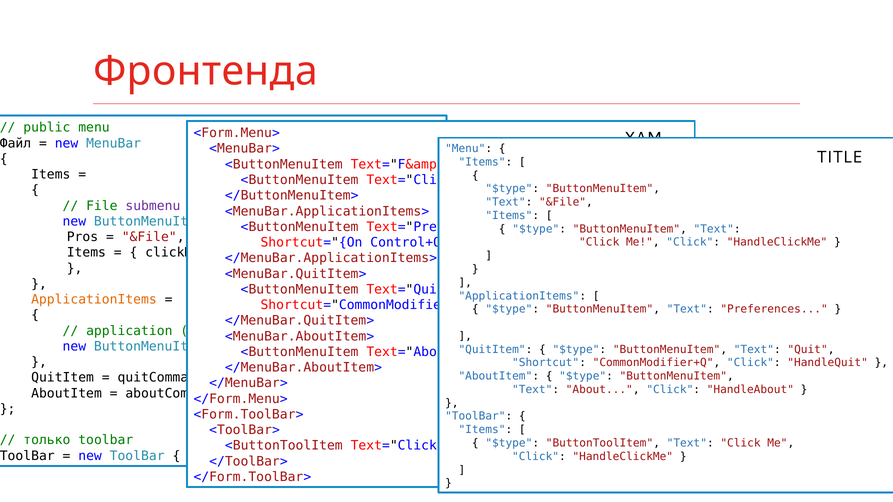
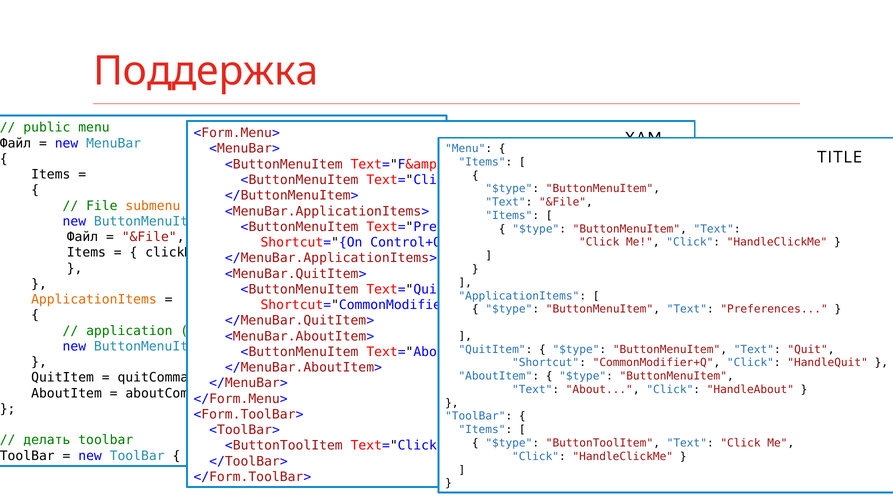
Фронтенда: Фронтенда -> Поддержка (206, 71)
submenu colour: purple -> orange (153, 206)
Pros: Pros -> Файл (82, 237)
только: только -> делать (47, 440)
